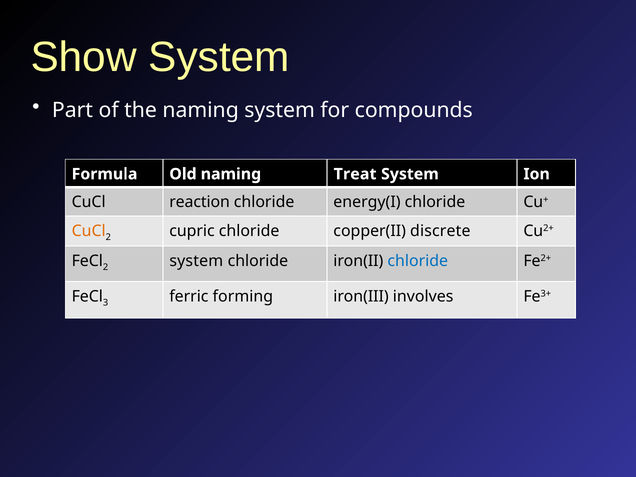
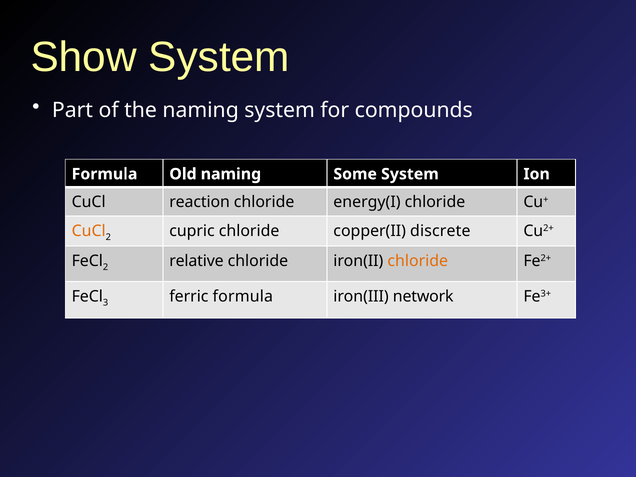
Treat: Treat -> Some (355, 174)
system: system -> relative (196, 261)
chloride colour: blue -> orange (418, 261)
ferric forming: forming -> formula (243, 296)
involves: involves -> network (423, 296)
